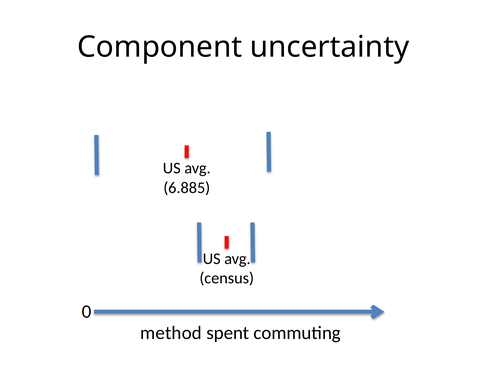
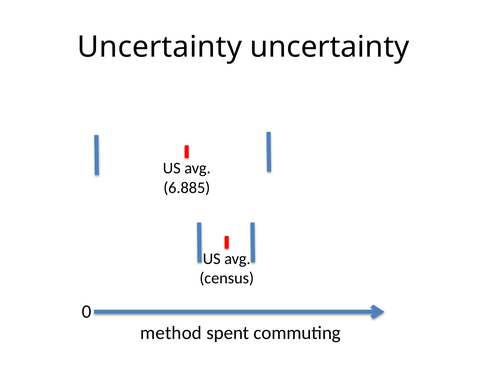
Component: Component -> Uncertainty (160, 47)
